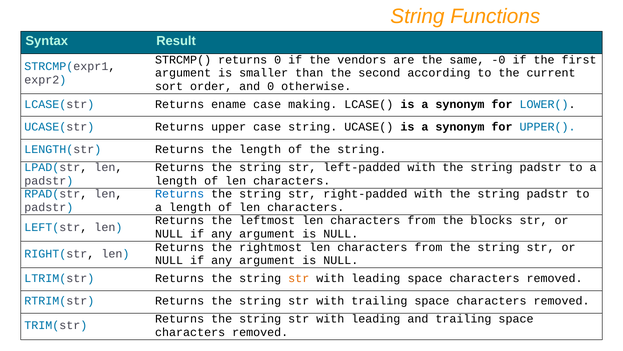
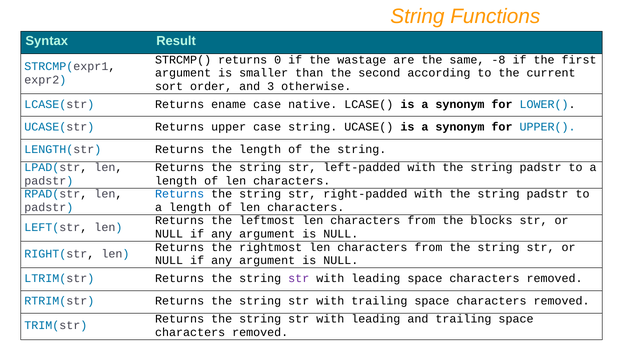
vendors: vendors -> wastage (362, 60)
-0: -0 -> -8 (498, 60)
and 0: 0 -> 3 (271, 86)
making: making -> native (313, 104)
str colour: orange -> purple (299, 278)
